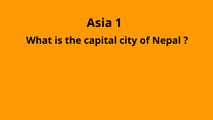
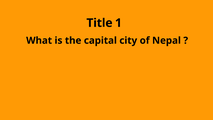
Asia: Asia -> Title (99, 23)
